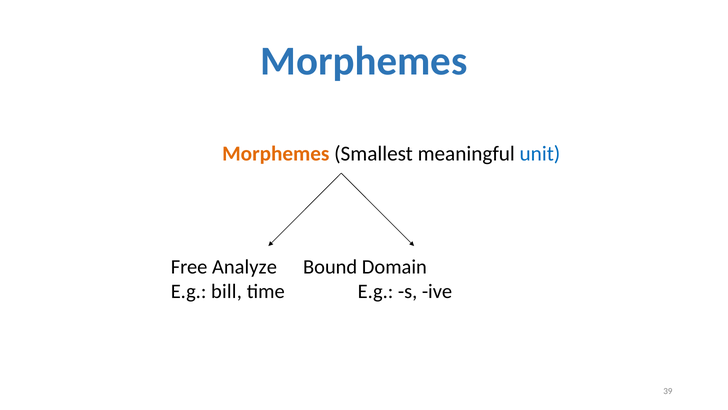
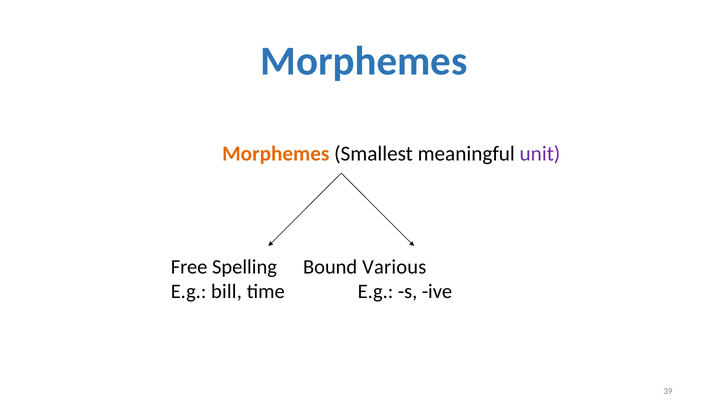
unit colour: blue -> purple (540, 153)
Analyze: Analyze -> Spelling (244, 267)
Domain: Domain -> Various (394, 267)
